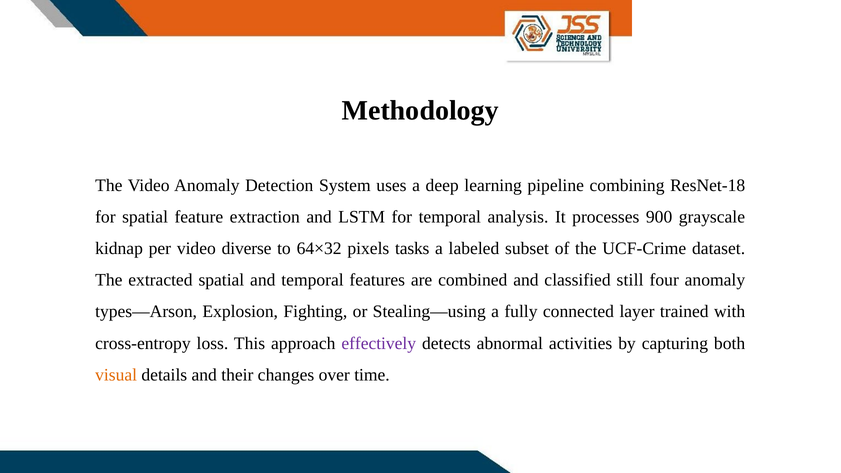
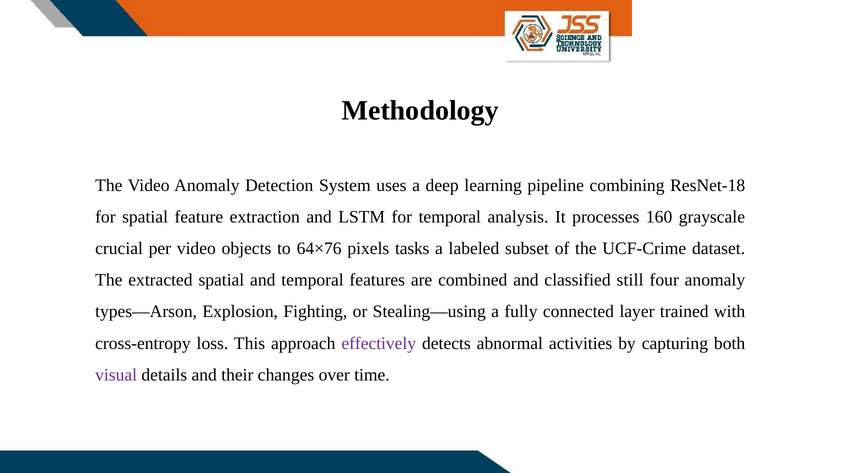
900: 900 -> 160 (659, 217)
kidnap: kidnap -> crucial (119, 249)
diverse: diverse -> objects (246, 249)
64×32: 64×32 -> 64×76 (319, 249)
visual colour: orange -> purple (116, 375)
